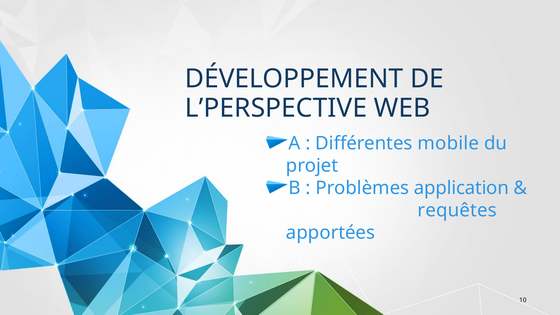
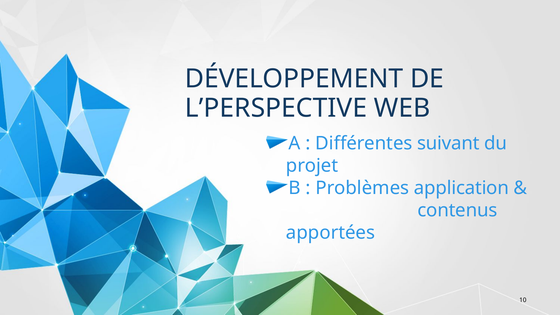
mobile: mobile -> suivant (448, 143)
requêtes: requêtes -> contenus (457, 210)
